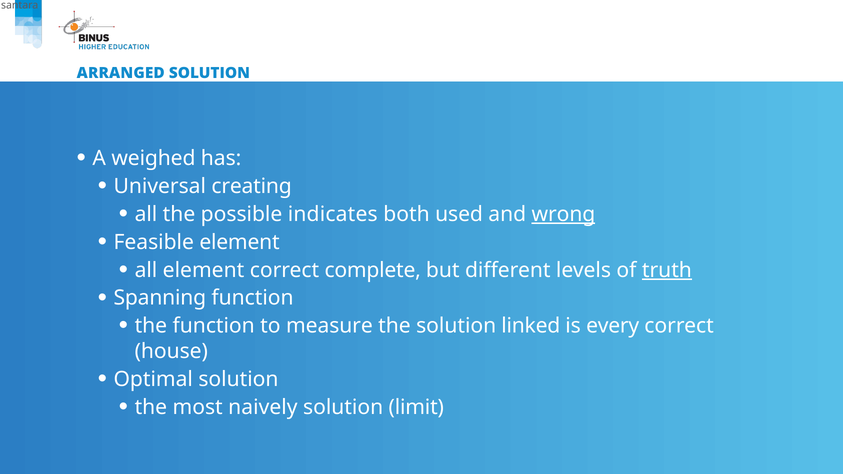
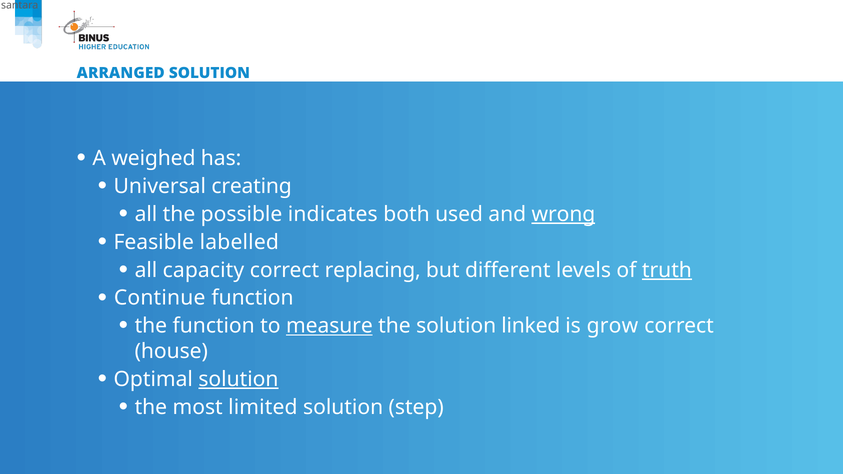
Feasible element: element -> labelled (239, 242)
all element: element -> capacity (203, 270)
complete: complete -> replacing (373, 270)
Spanning: Spanning -> Continue (160, 298)
measure underline: none -> present (329, 326)
every: every -> grow (612, 326)
solution underline: none -> present (238, 379)
naively: naively -> limited (263, 407)
limit: limit -> step (416, 407)
